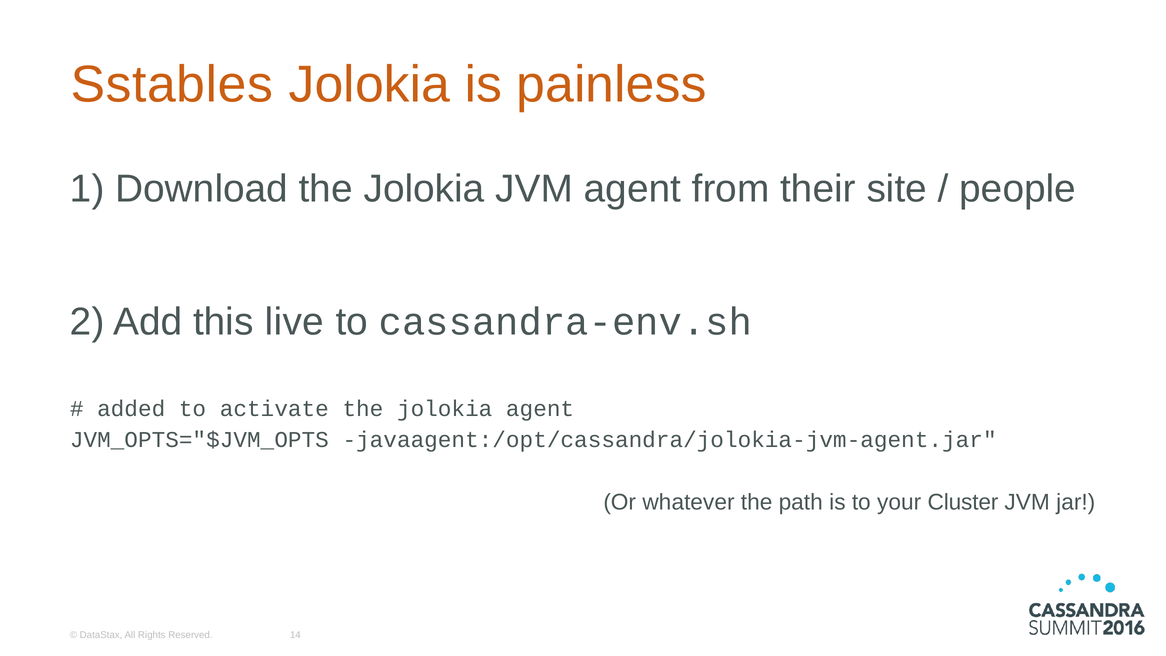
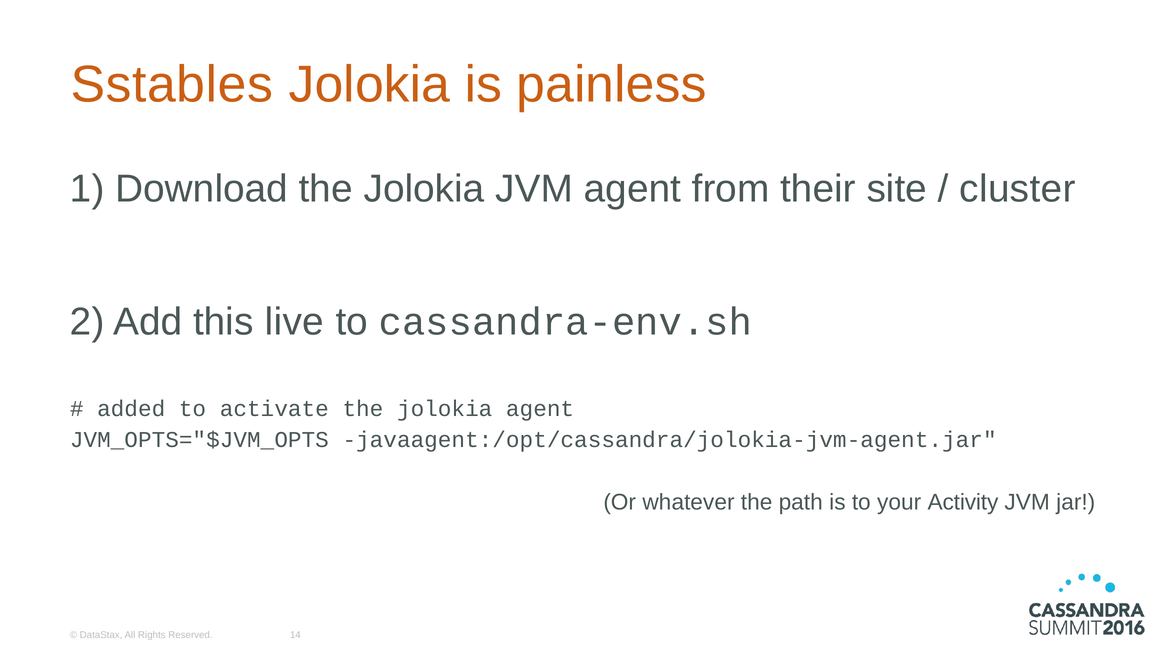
people: people -> cluster (1017, 189)
Cluster: Cluster -> Activity (963, 502)
